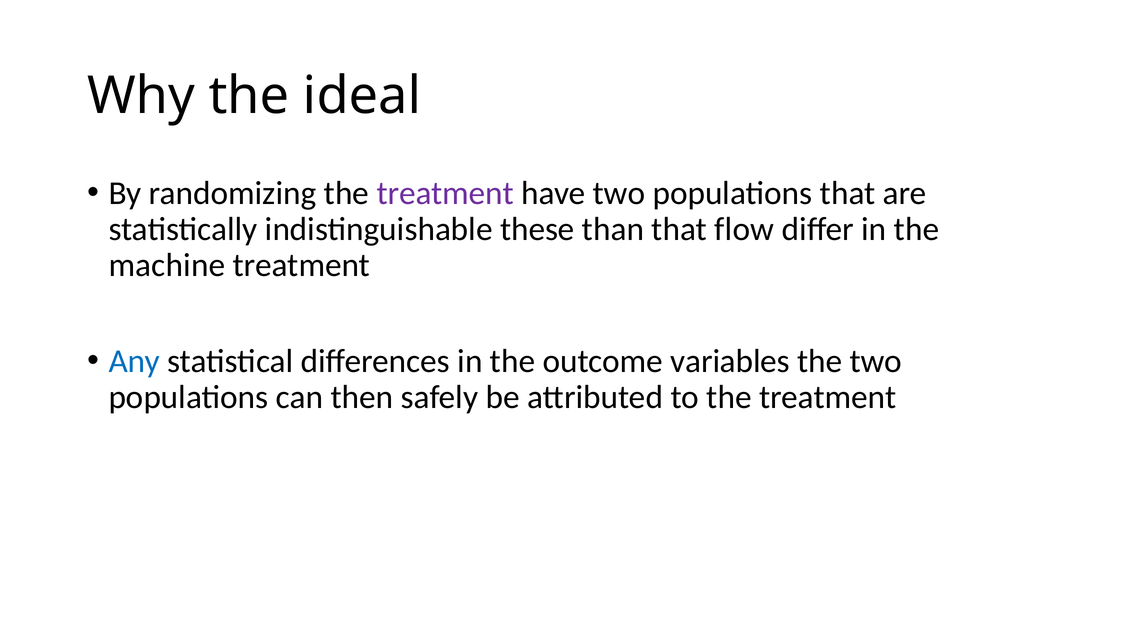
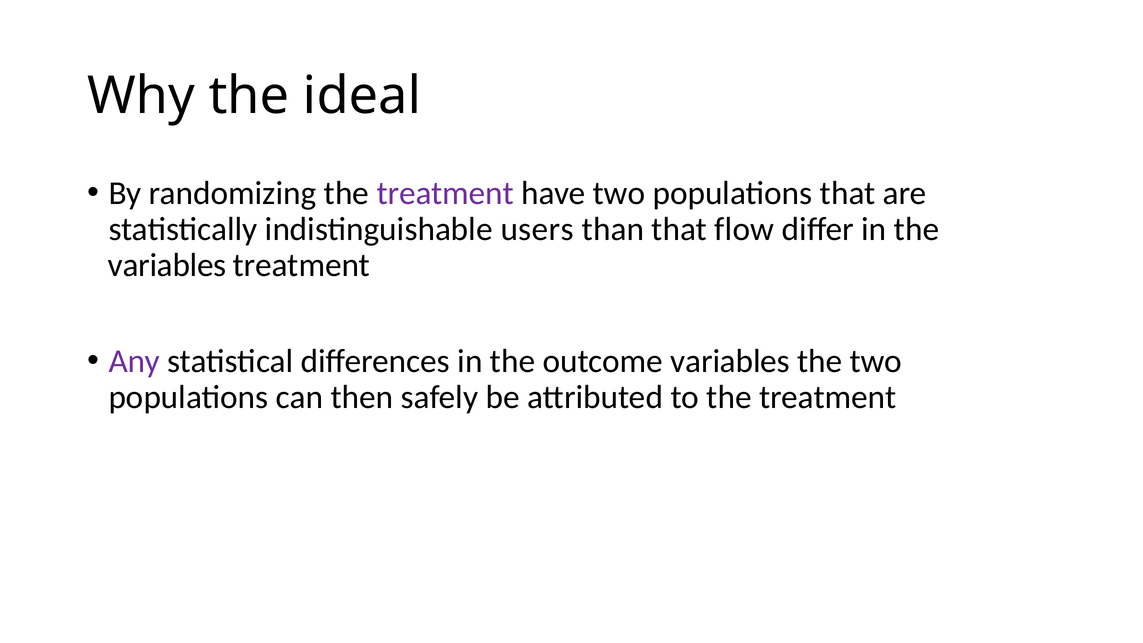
these: these -> users (537, 229)
machine: machine -> variables (167, 265)
Any colour: blue -> purple (134, 361)
